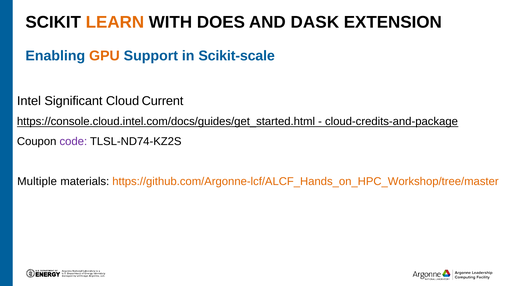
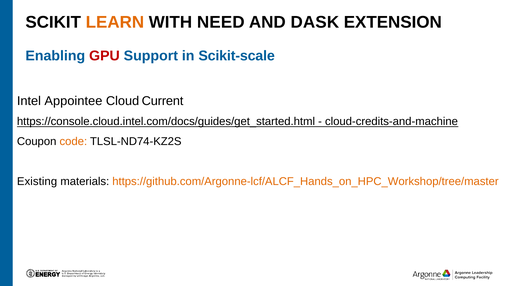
DOES: DOES -> NEED (221, 22)
GPU colour: orange -> red (104, 56)
Significant: Significant -> Appointee (73, 101)
cloud-credits-and-package: cloud-credits-and-package -> cloud-credits-and-machine (391, 122)
code colour: purple -> orange (73, 142)
Multiple: Multiple -> Existing (37, 182)
